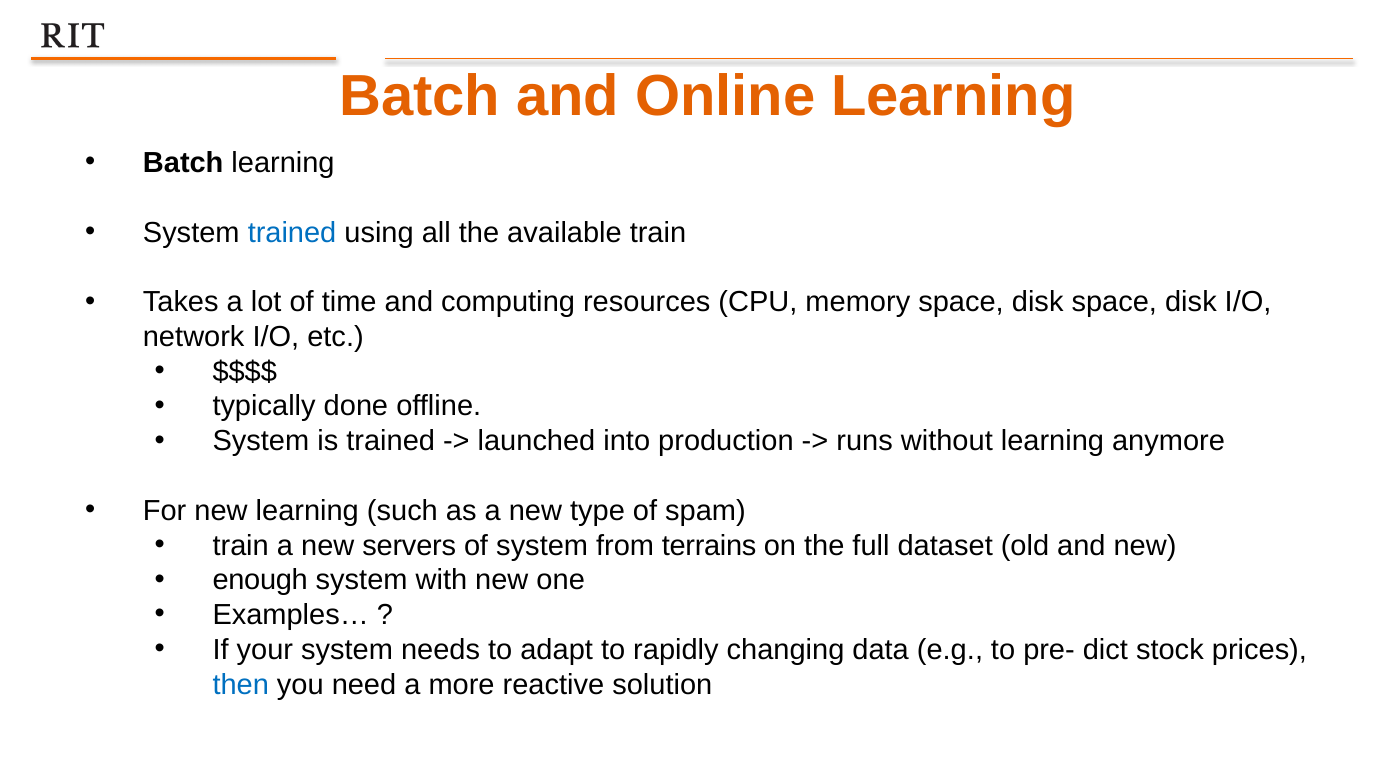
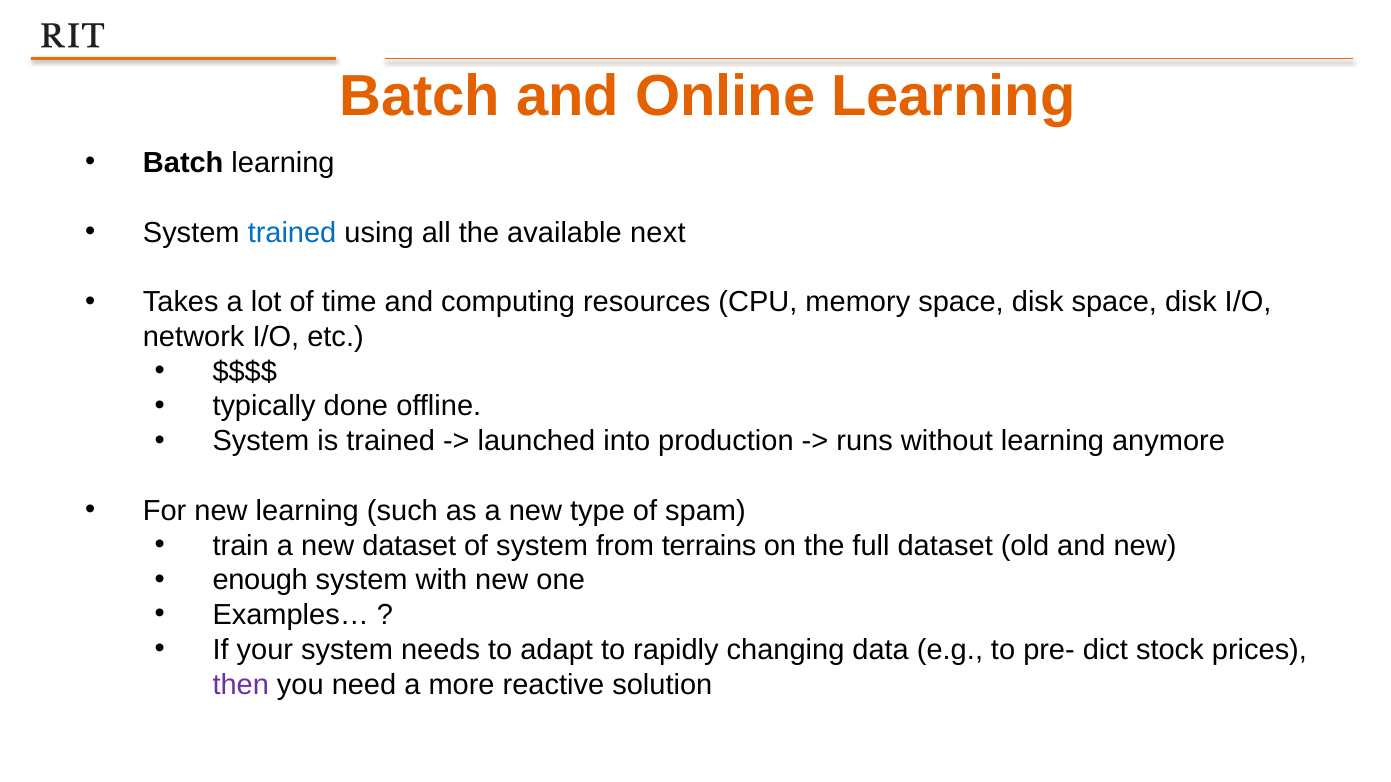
available train: train -> next (658, 233)
new servers: servers -> dataset (409, 546)
then colour: blue -> purple (241, 685)
